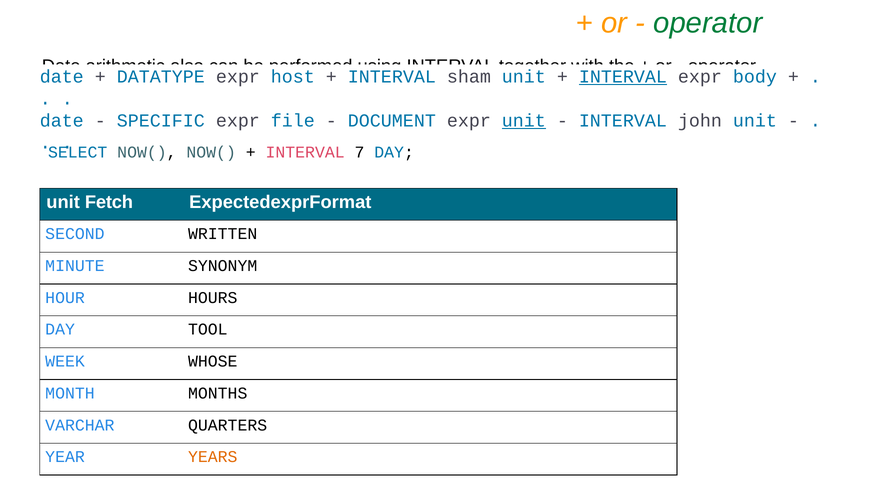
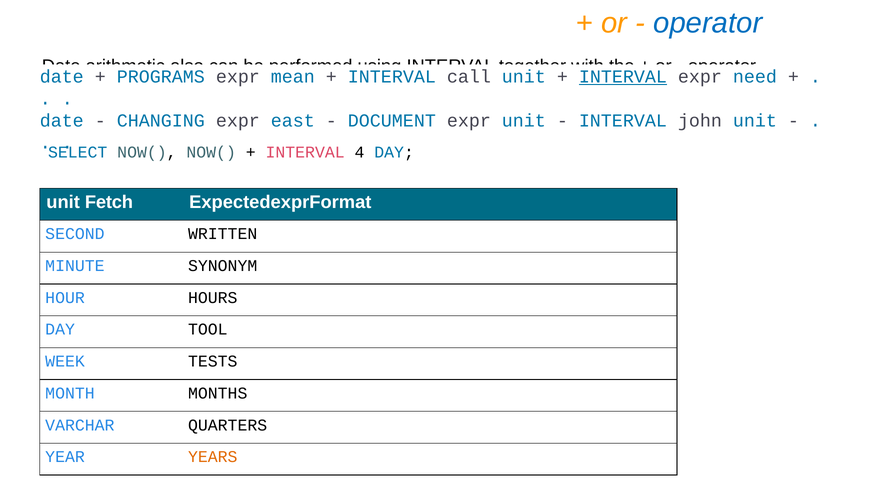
operator colour: green -> blue (708, 23)
DATATYPE: DATATYPE -> PROGRAMS (161, 77)
host: host -> mean (293, 77)
sham: sham -> call (469, 77)
body: body -> need (755, 77)
SPECIFIC: SPECIFIC -> CHANGING (161, 121)
file: file -> east (293, 121)
unit underline: present -> none (524, 121)
7: 7 -> 4 (360, 153)
WHOSE: WHOSE -> TESTS (213, 362)
